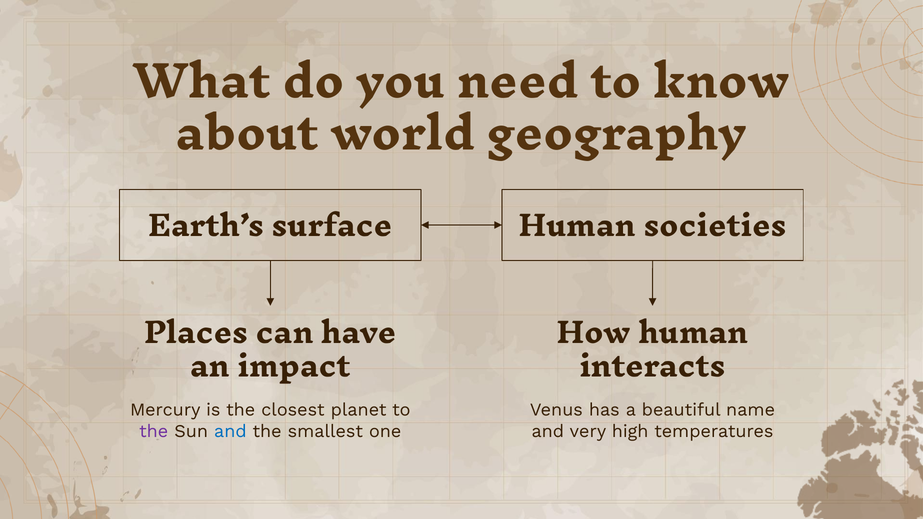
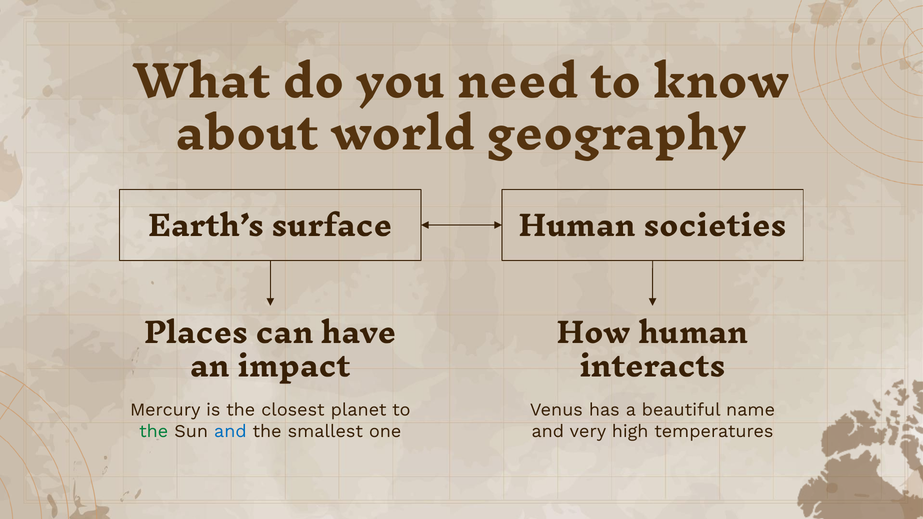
the colour: purple -> green (154, 432)
